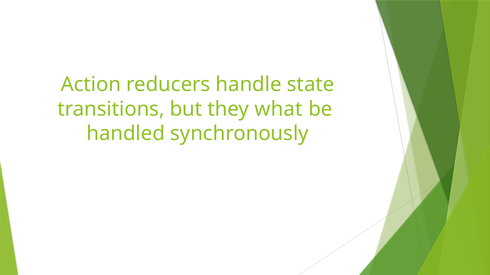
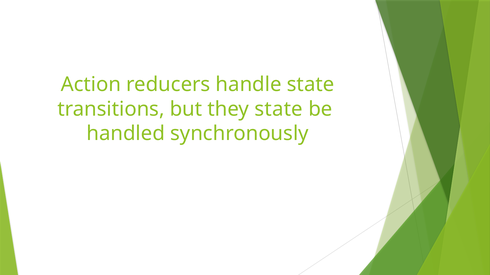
they what: what -> state (279, 109)
